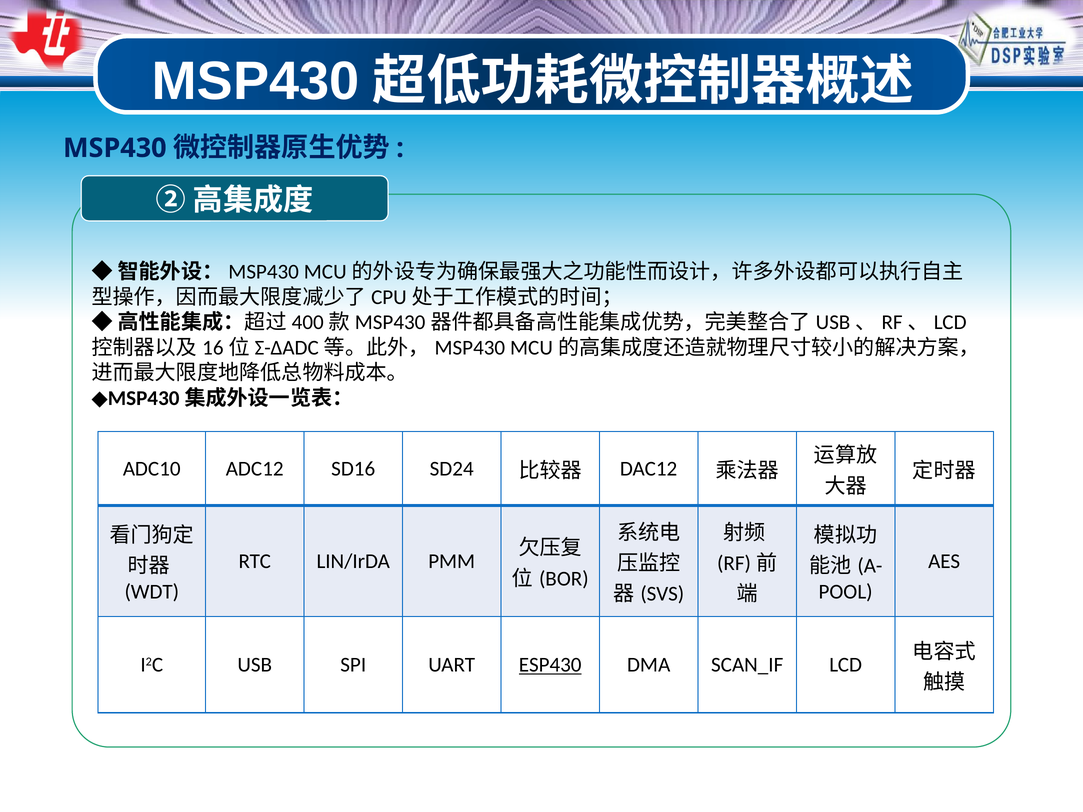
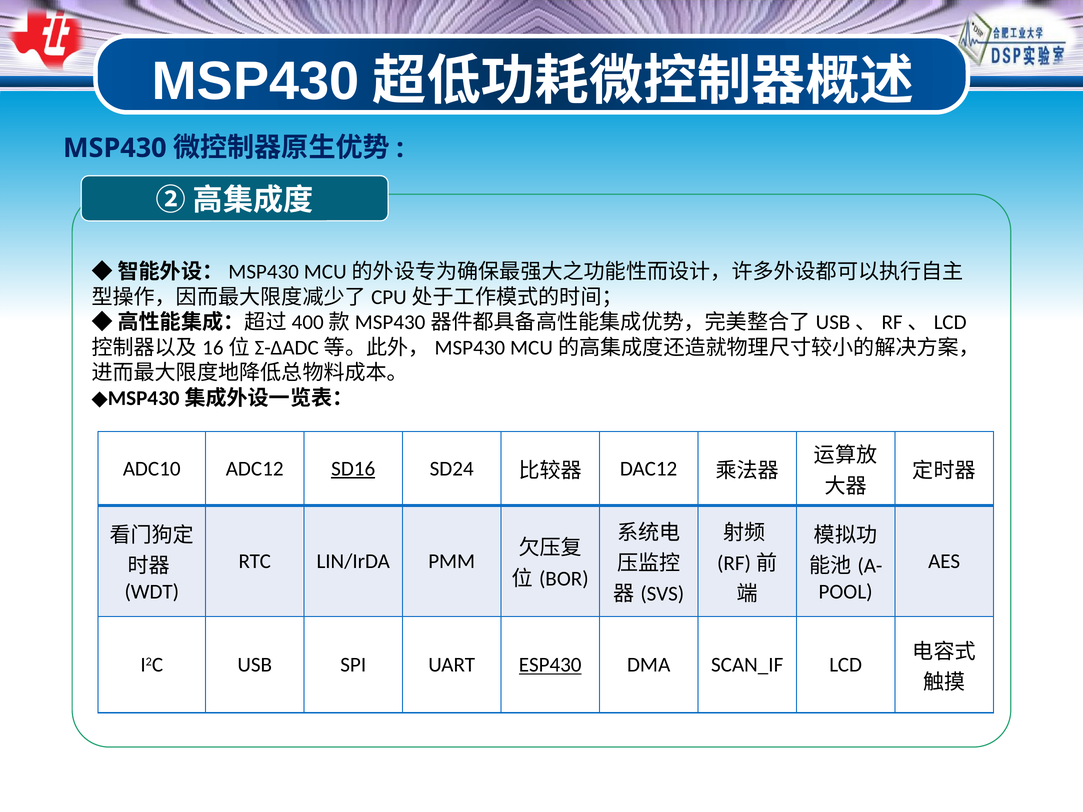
SD16 underline: none -> present (353, 469)
